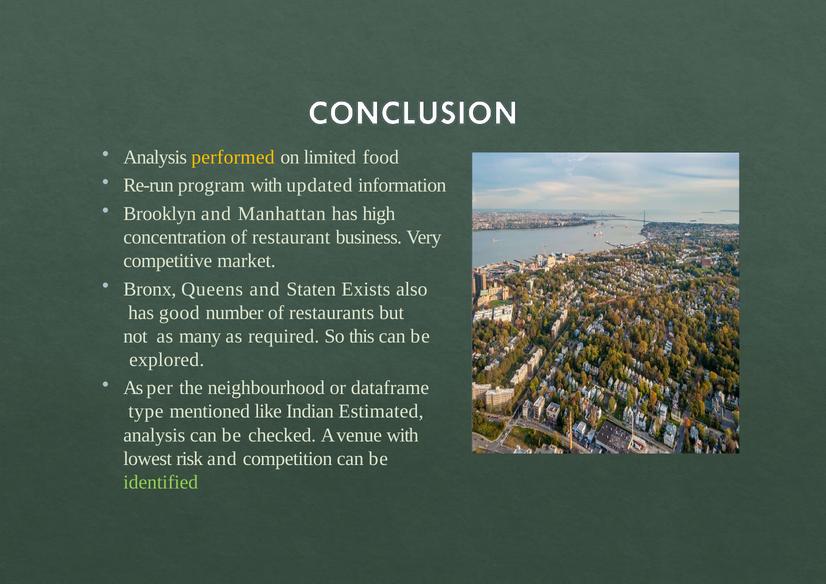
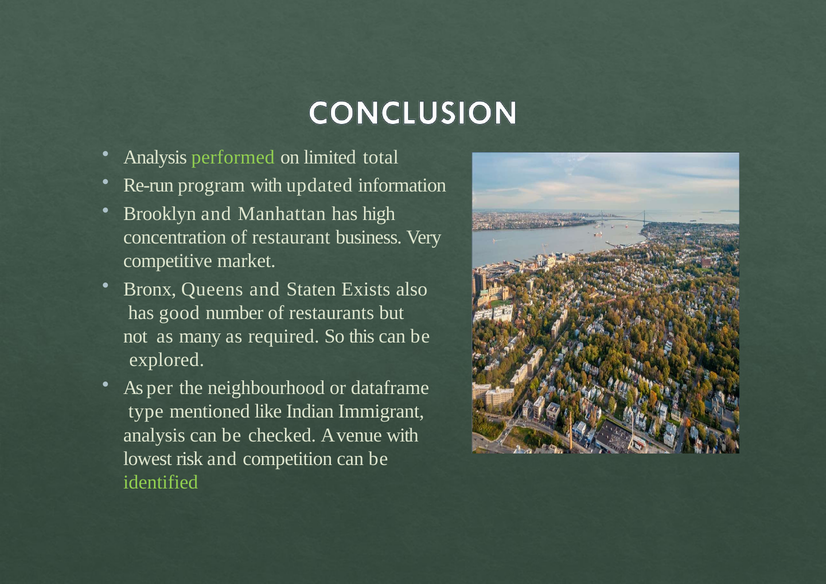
performed colour: yellow -> light green (233, 157)
food: food -> total (381, 157)
Estimated: Estimated -> Immigrant (381, 412)
